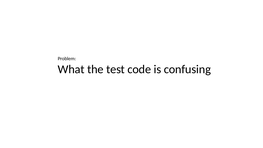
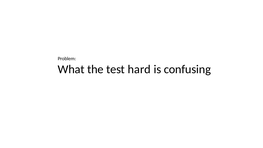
code: code -> hard (139, 69)
